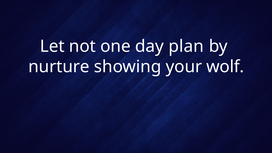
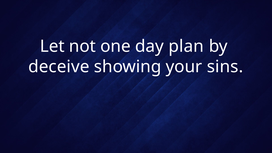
nurture: nurture -> deceive (59, 67)
wolf: wolf -> sins (225, 67)
